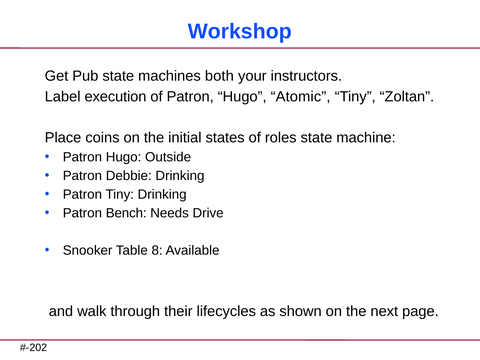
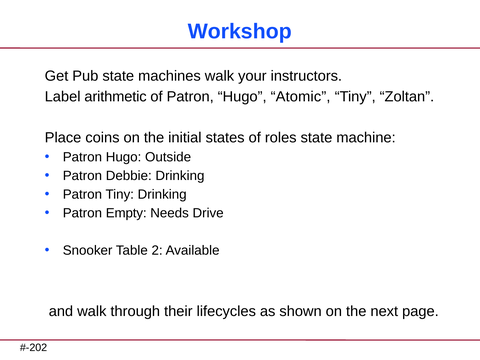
machines both: both -> walk (219, 76)
execution: execution -> arithmetic (116, 97)
Bench: Bench -> Empty (126, 213)
8: 8 -> 2 (157, 250)
